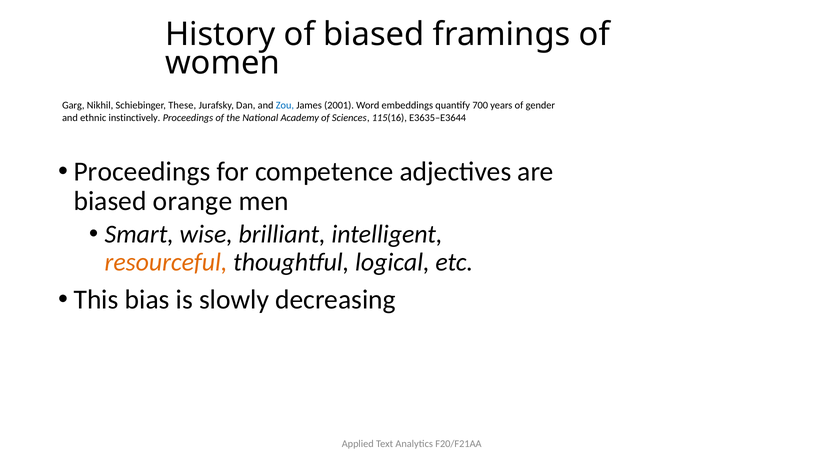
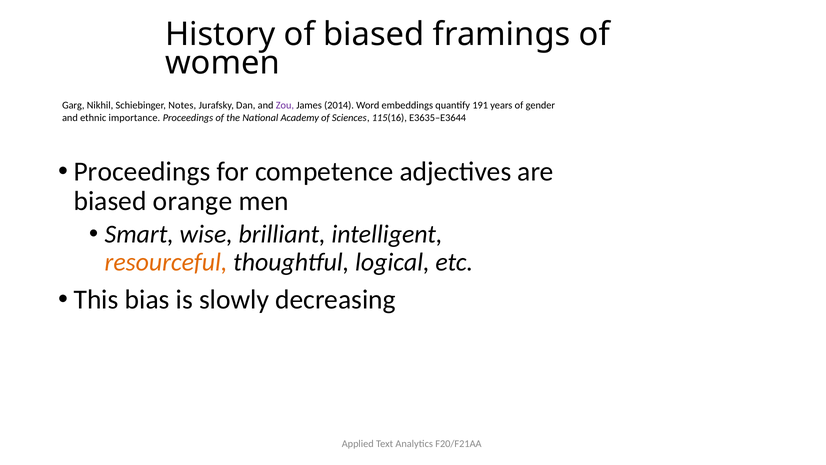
These: These -> Notes (182, 105)
Zou colour: blue -> purple (285, 105)
2001: 2001 -> 2014 (339, 105)
700: 700 -> 191 (480, 105)
instinctively: instinctively -> importance (134, 118)
